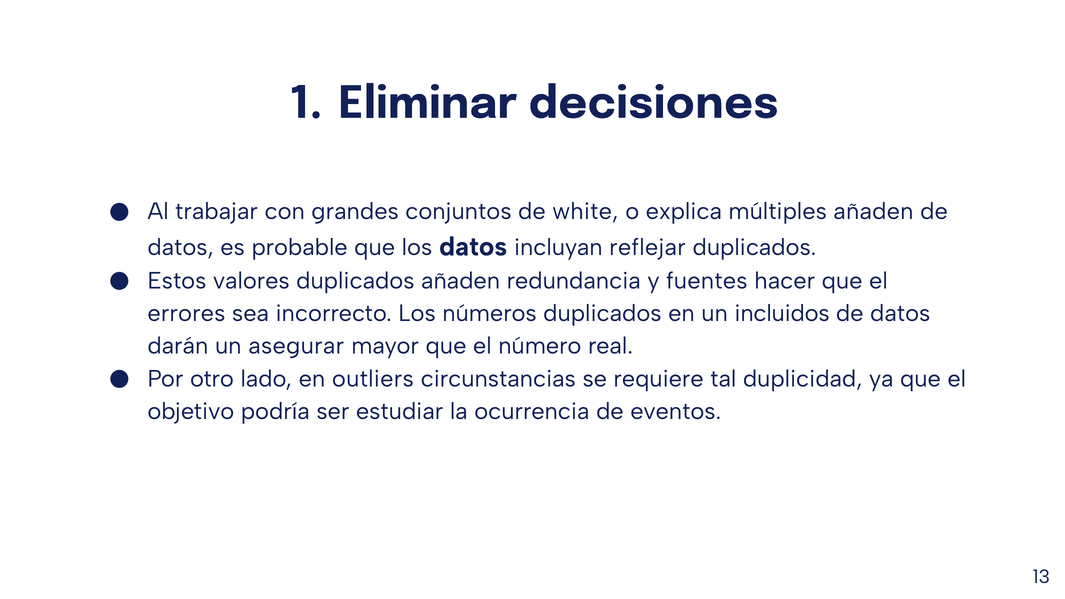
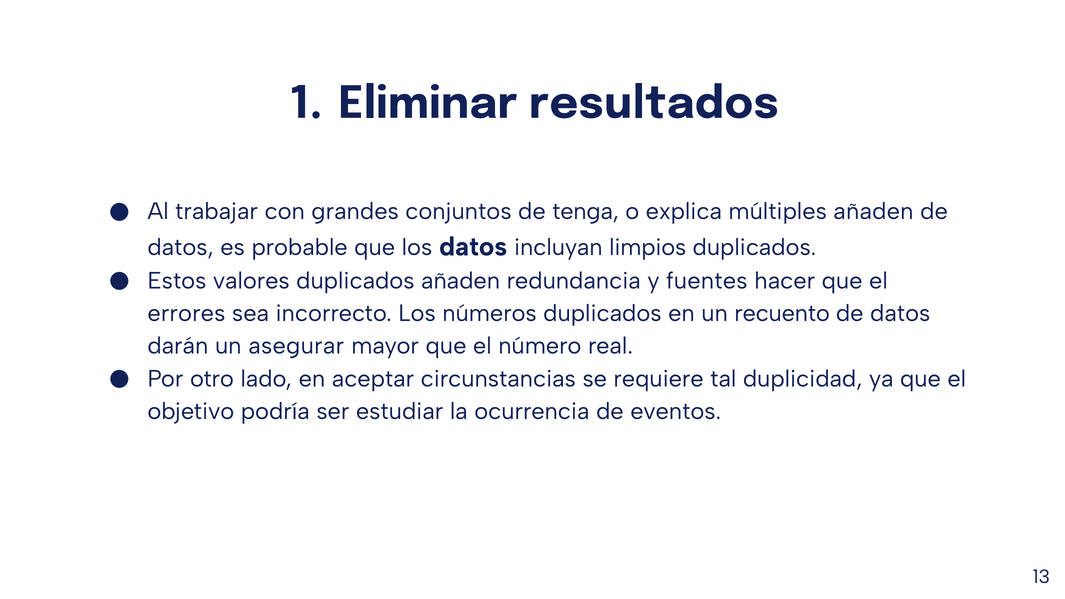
decisiones: decisiones -> resultados (654, 103)
white: white -> tenga (586, 212)
reflejar: reflejar -> limpios (648, 248)
incluidos: incluidos -> recuento (782, 314)
outliers: outliers -> aceptar (373, 379)
